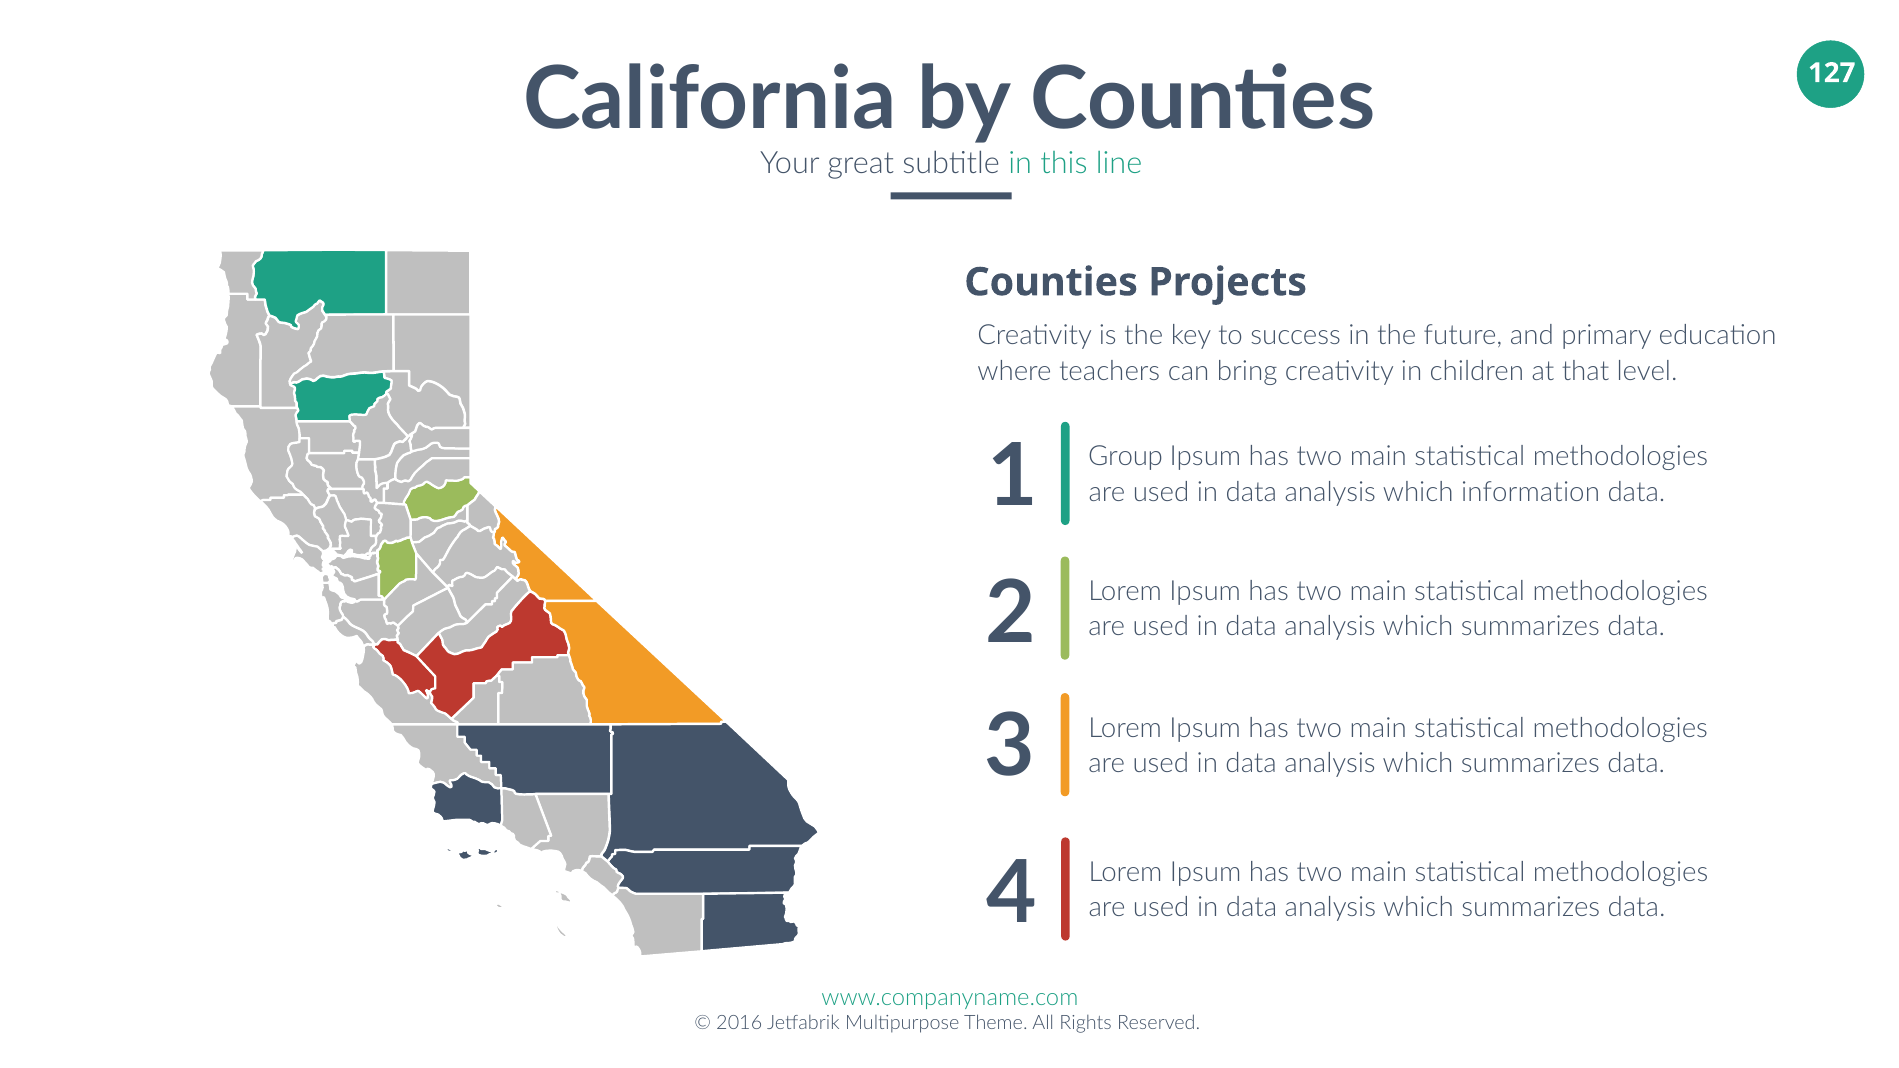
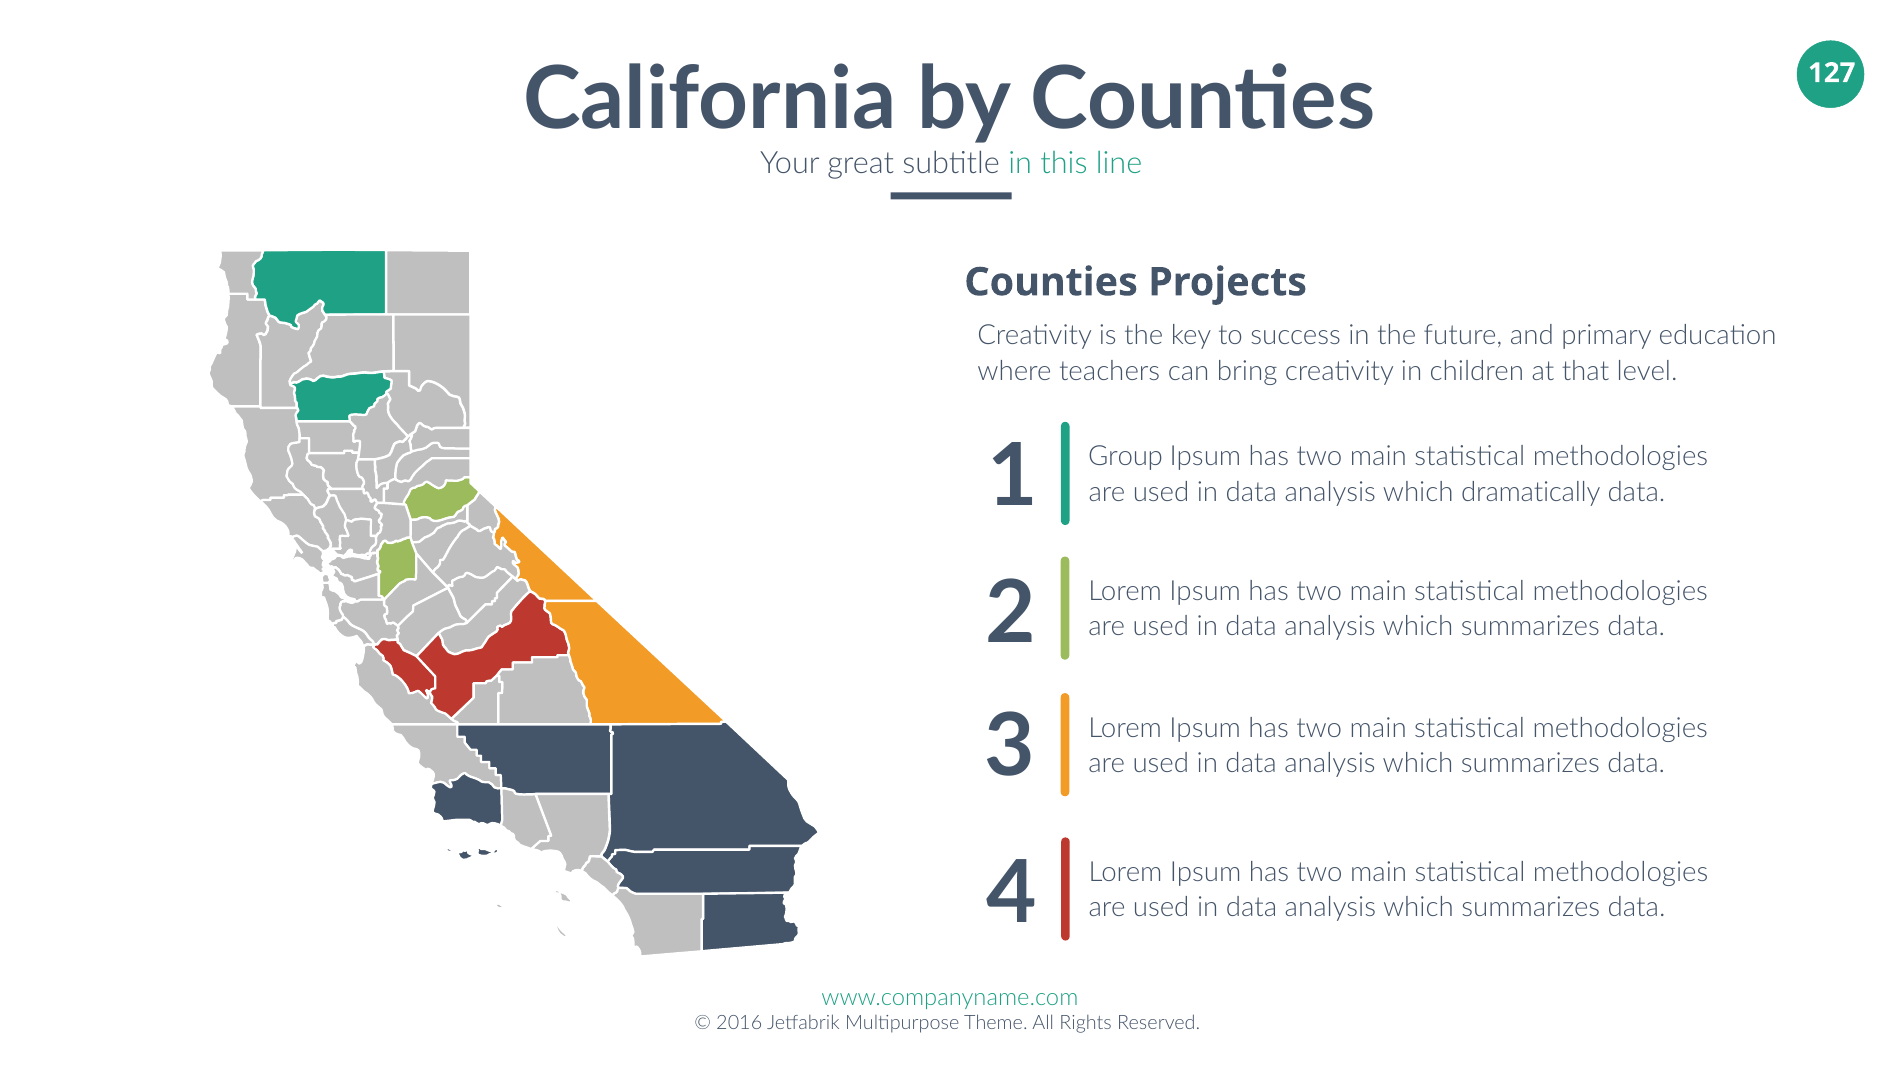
information: information -> dramatically (1531, 492)
